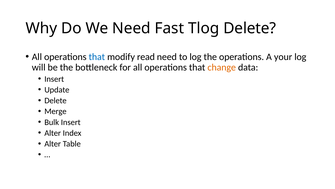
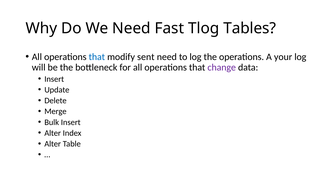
Tlog Delete: Delete -> Tables (250, 28)
read: read -> sent (146, 57)
change colour: orange -> purple (222, 67)
